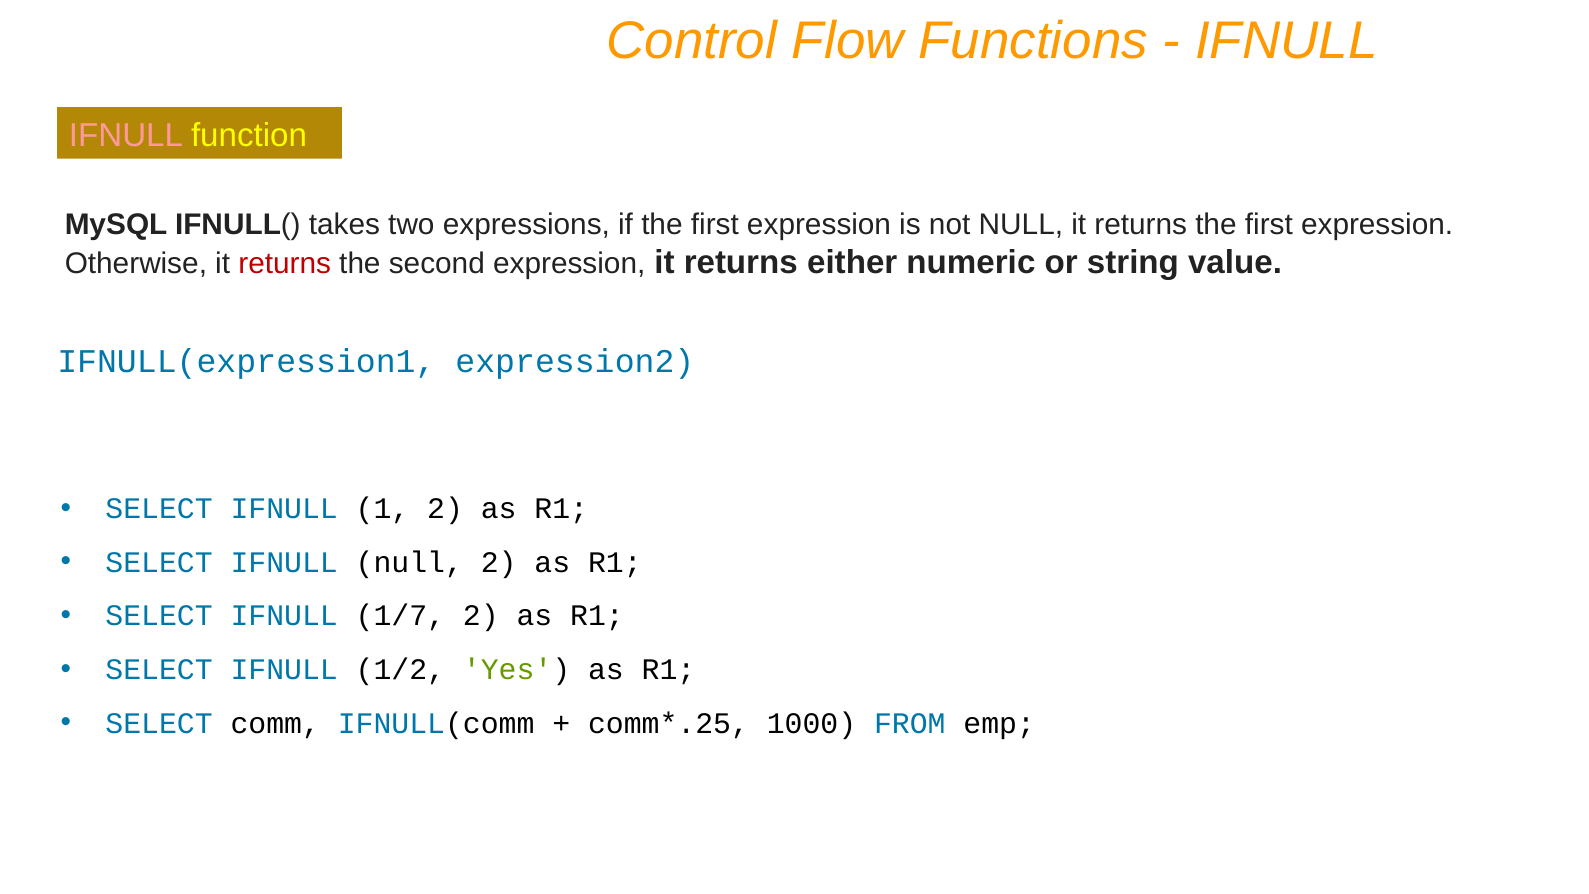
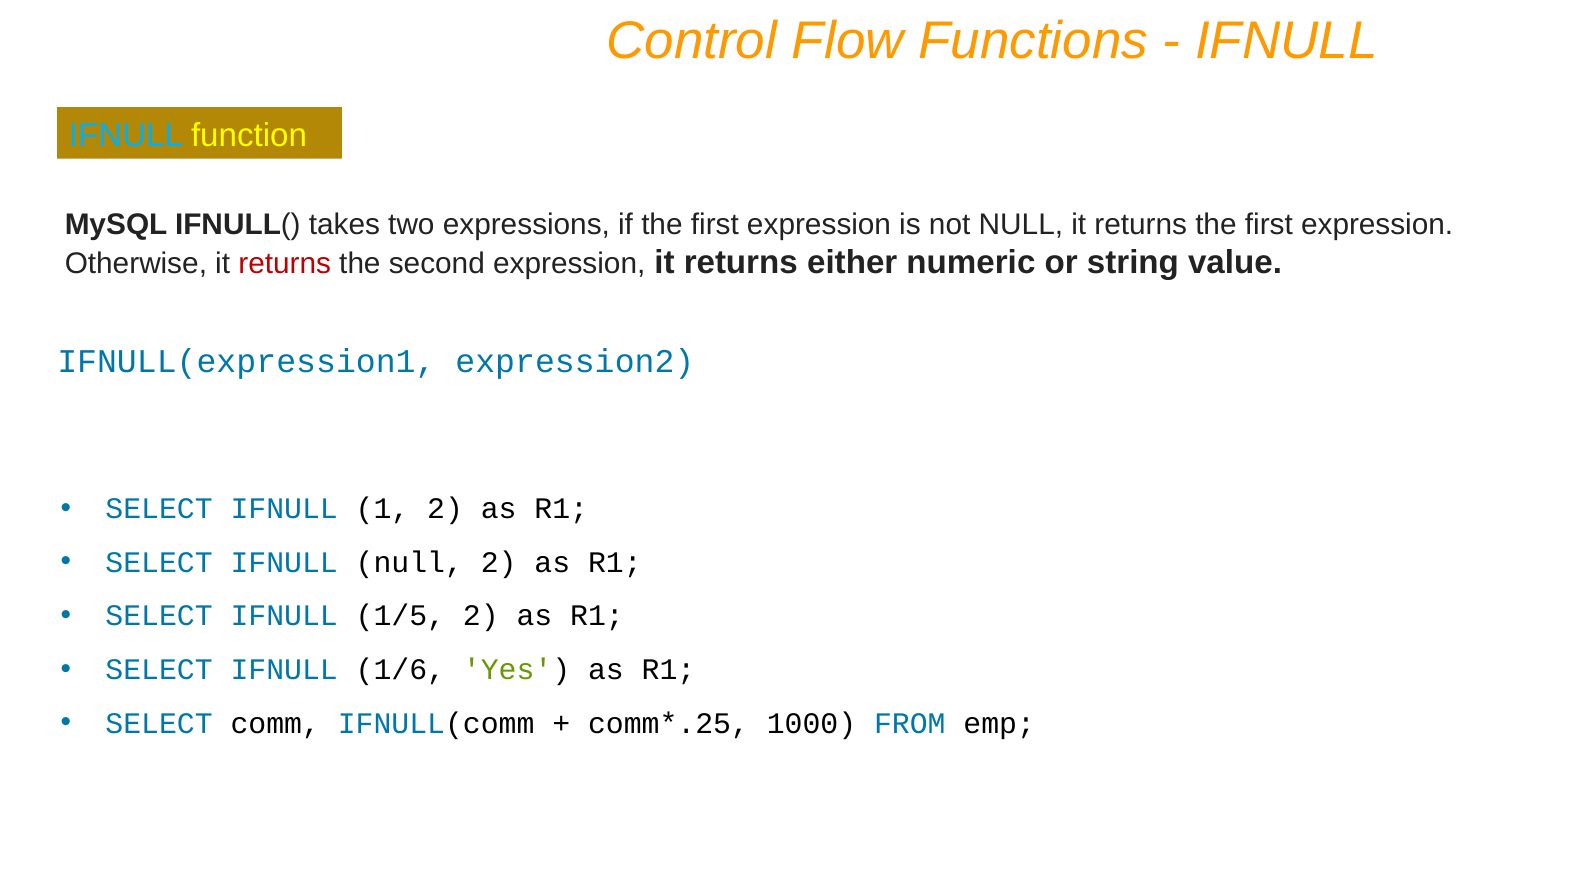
IFNULL colour: pink -> light blue (126, 135)
1/7: 1/7 -> 1/5 (400, 616)
1/2: 1/2 -> 1/6 (400, 670)
